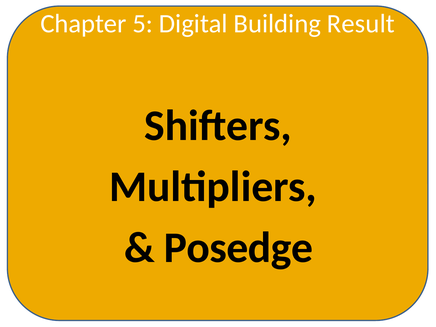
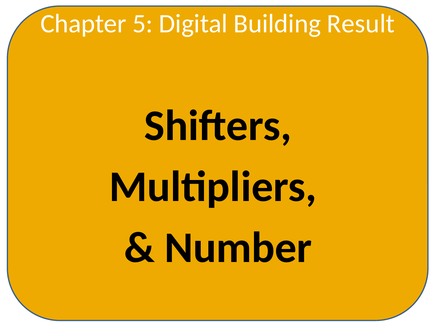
Posedge: Posedge -> Number (238, 248)
